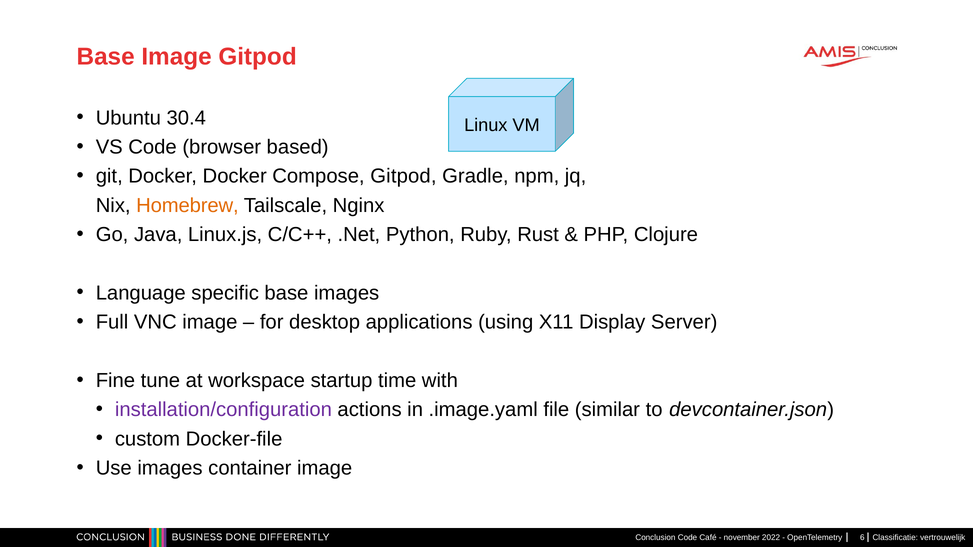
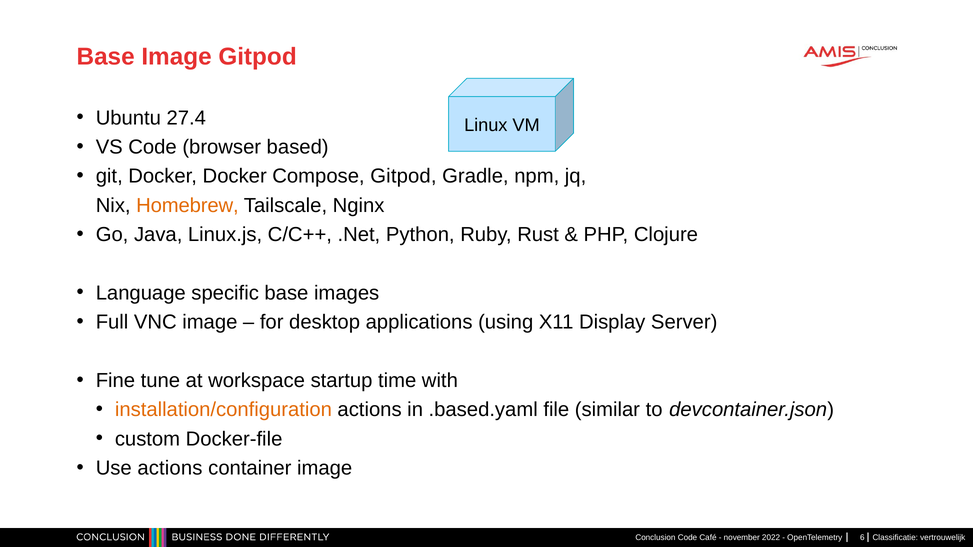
30.4: 30.4 -> 27.4 (186, 118)
installation/configuration colour: purple -> orange (223, 410)
.image.yaml: .image.yaml -> .based.yaml (483, 410)
Use images: images -> actions (170, 468)
